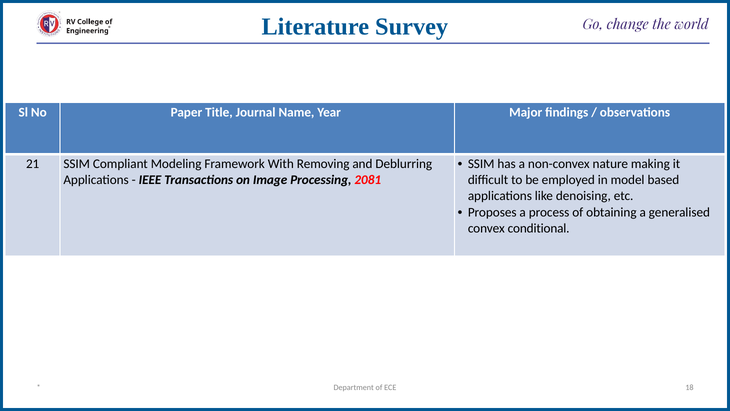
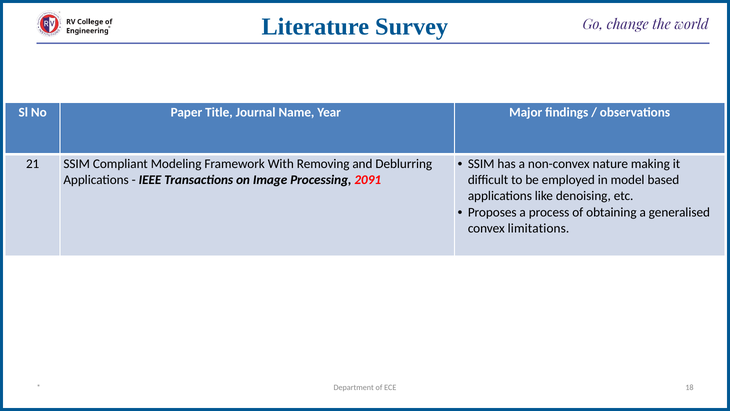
2081: 2081 -> 2091 (368, 180)
conditional: conditional -> limitations (538, 228)
